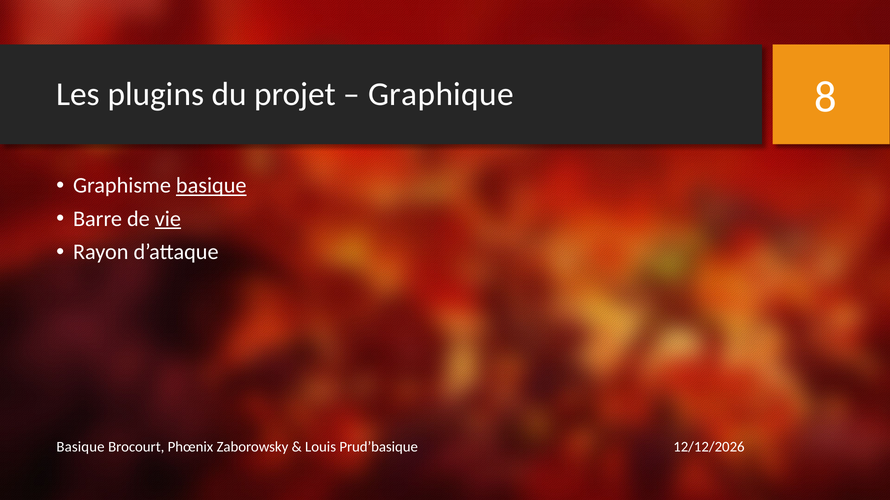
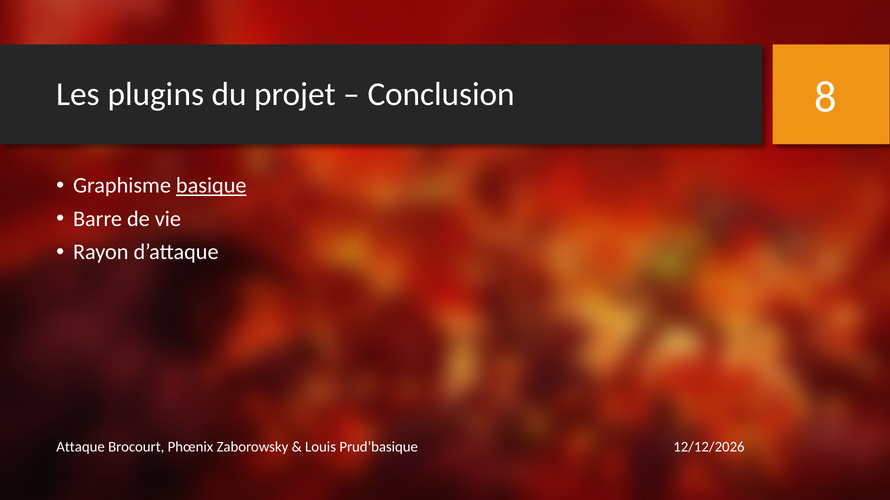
Graphique: Graphique -> Conclusion (441, 94)
vie underline: present -> none (168, 219)
Basique: Basique -> Attaque (81, 447)
